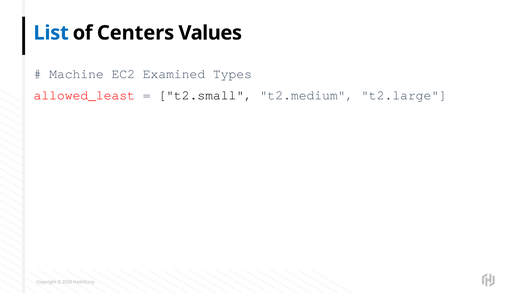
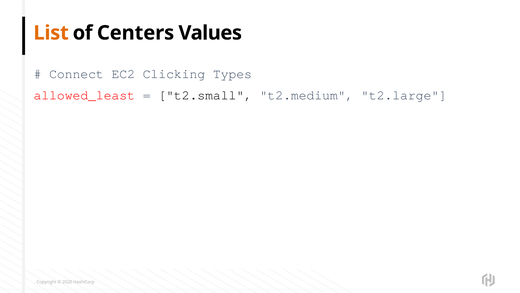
List colour: blue -> orange (51, 33)
Machine: Machine -> Connect (76, 74)
Examined: Examined -> Clicking (174, 74)
